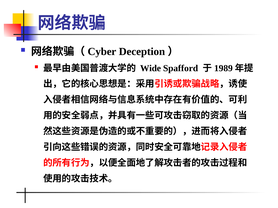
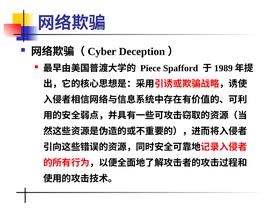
Wide: Wide -> Piece (150, 68)
